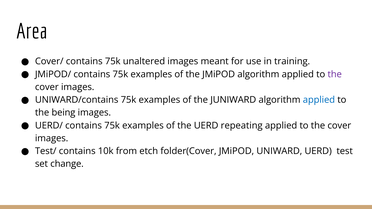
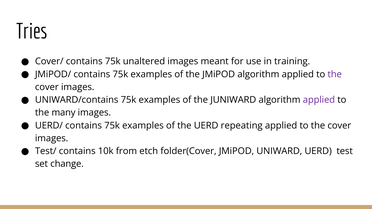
Area: Area -> Tries (32, 31)
applied colour: blue -> purple (319, 100)
being: being -> many (63, 113)
